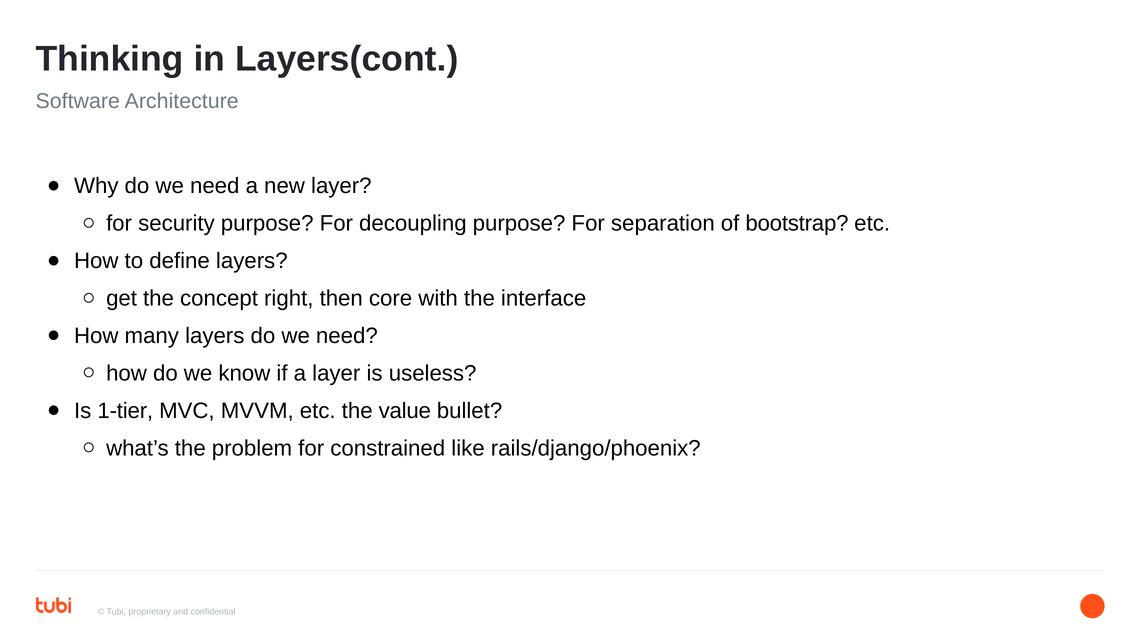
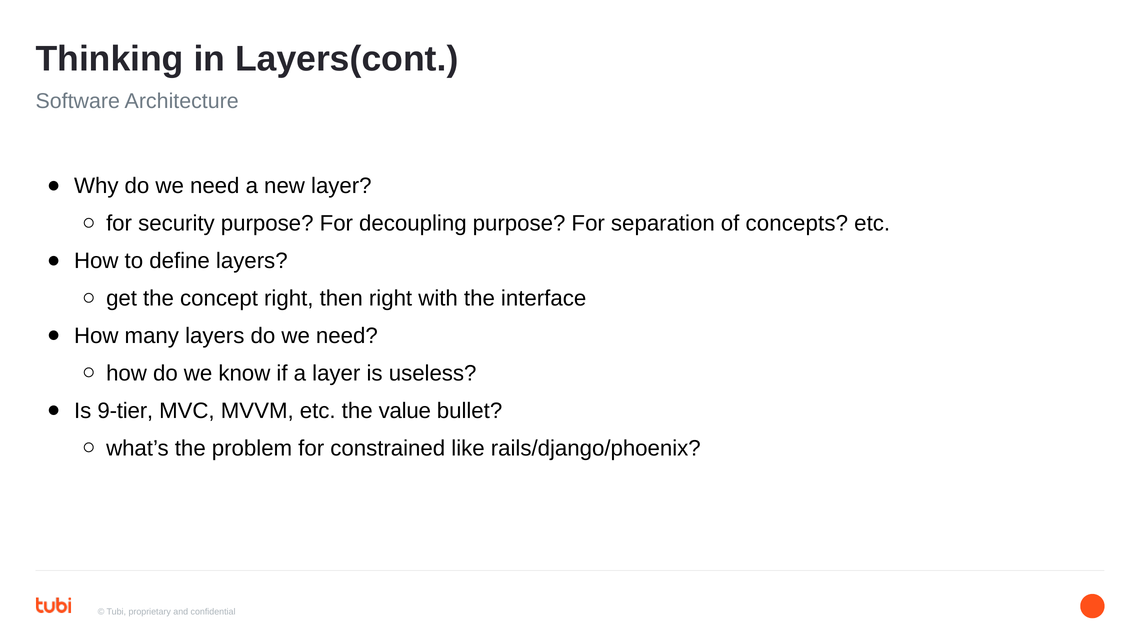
bootstrap: bootstrap -> concepts (797, 223)
then core: core -> right (391, 298)
1-tier: 1-tier -> 9-tier (125, 410)
